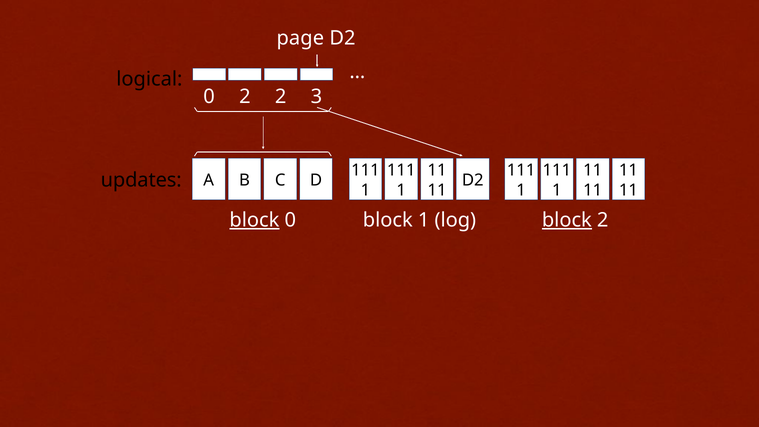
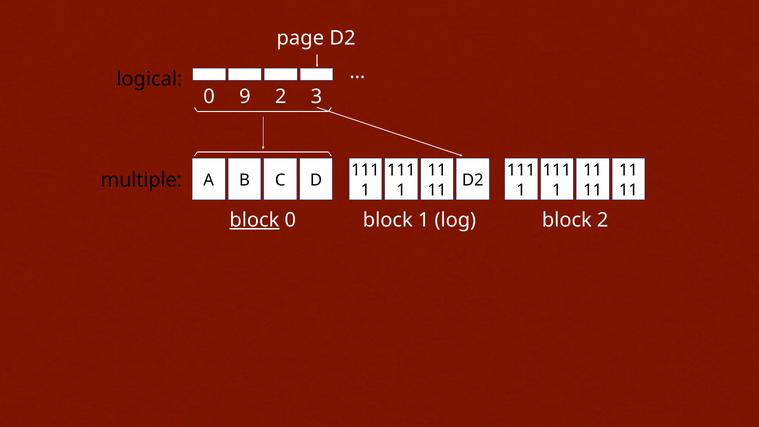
0 2: 2 -> 9 (245, 97)
updates: updates -> multiple (141, 180)
block underline: present -> none (567, 220)
